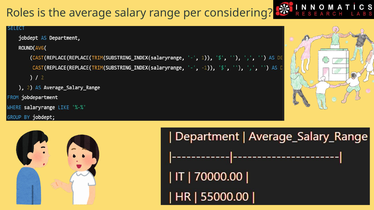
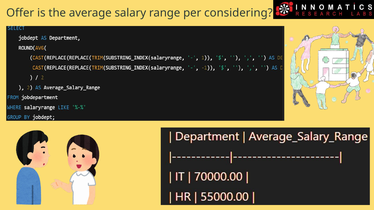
Roles: Roles -> Offer (20, 13)
